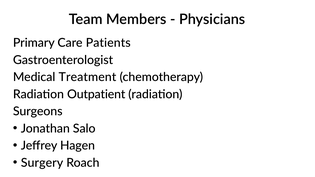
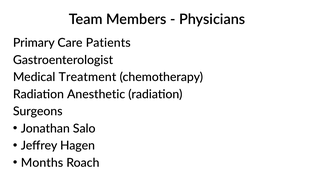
Outpatient: Outpatient -> Anesthetic (96, 94)
Surgery: Surgery -> Months (42, 163)
